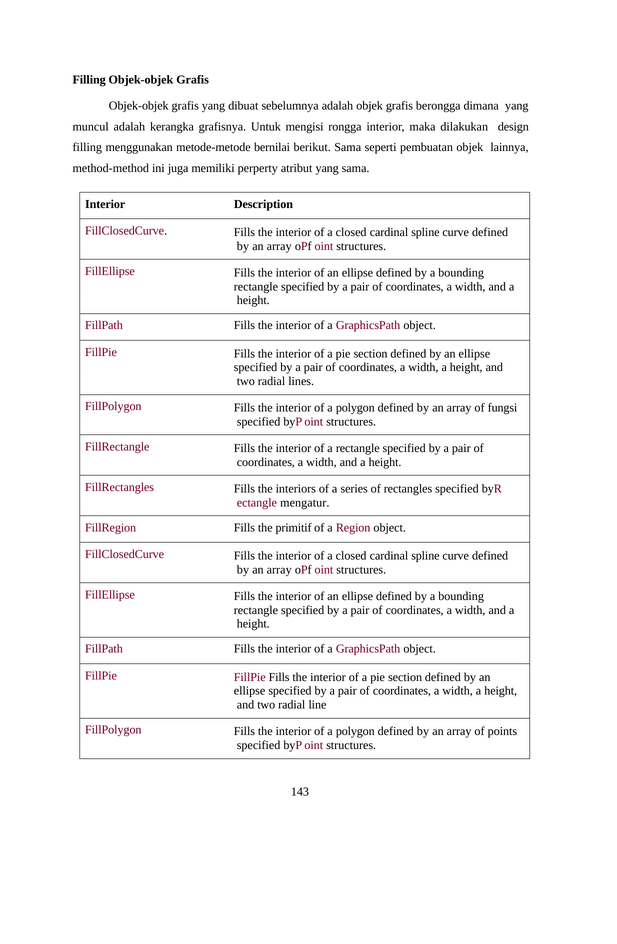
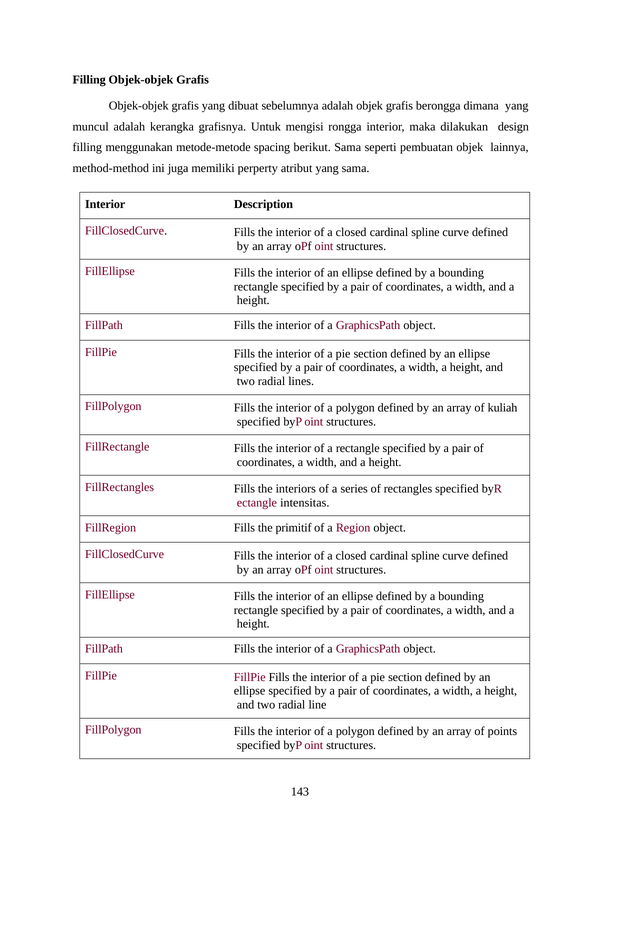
bernilai: bernilai -> spacing (272, 147)
fungsi: fungsi -> kuliah (503, 408)
mengatur: mengatur -> intensitas (305, 502)
